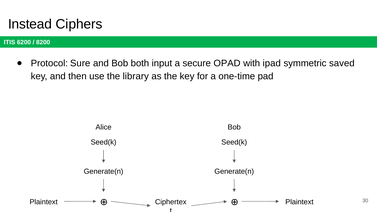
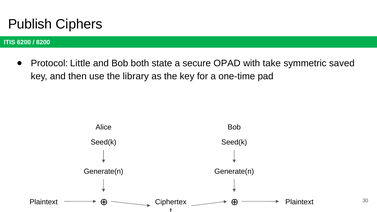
Instead: Instead -> Publish (30, 24)
Sure: Sure -> Little (80, 63)
input: input -> state (162, 63)
ipad: ipad -> take (272, 63)
